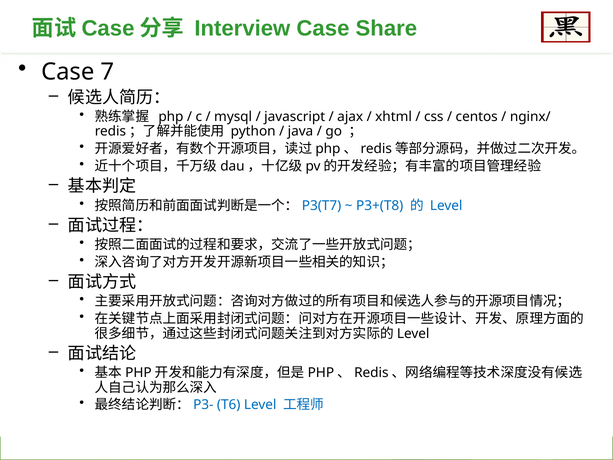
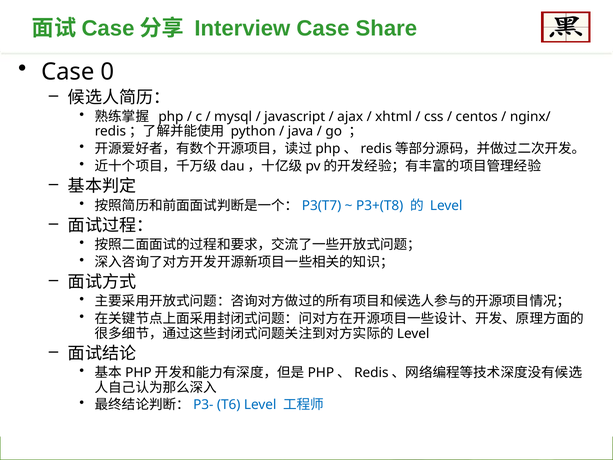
7: 7 -> 0 (107, 72)
